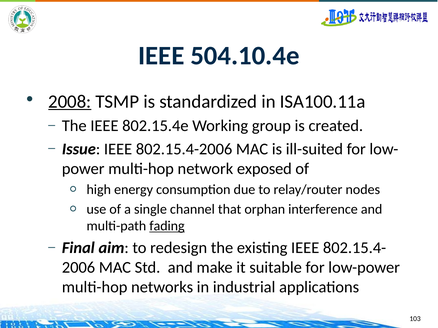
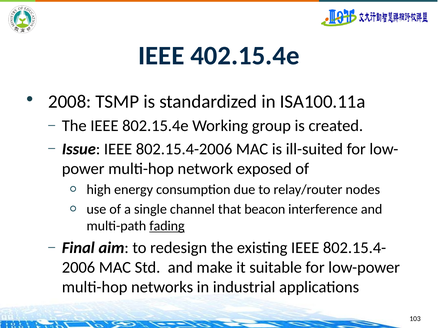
504.10.4e: 504.10.4e -> 402.15.4e (245, 56)
2008 underline: present -> none (70, 102)
orphan: orphan -> beacon (265, 210)
